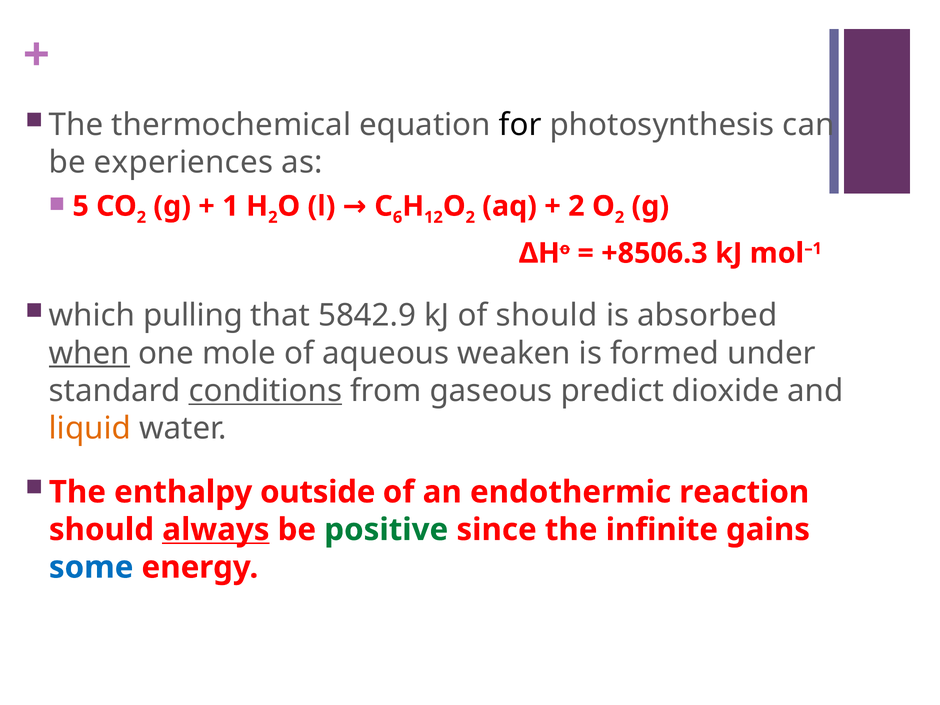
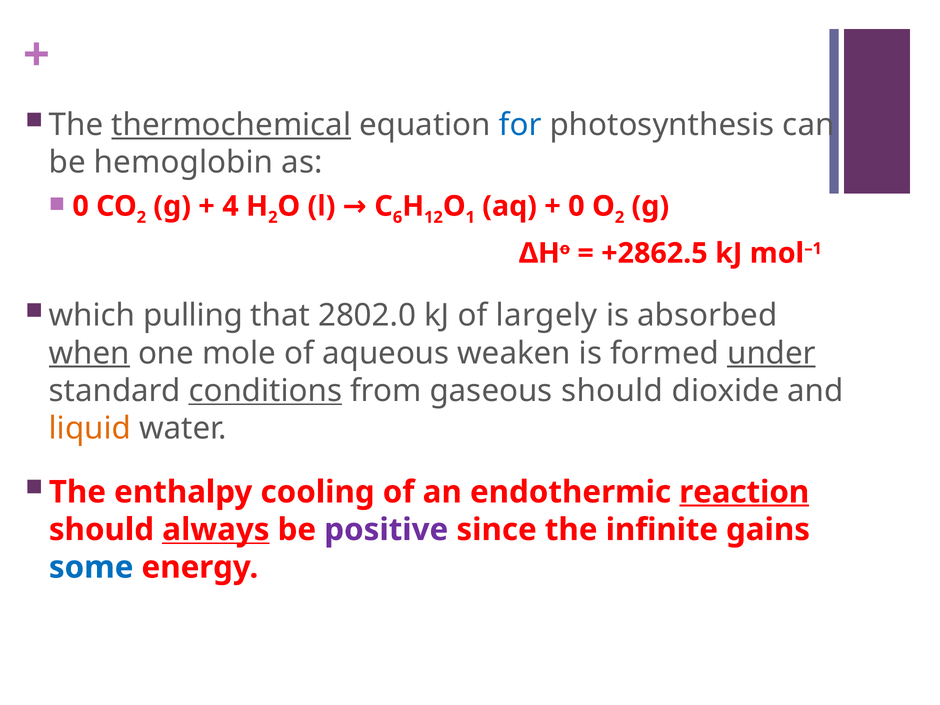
thermochemical underline: none -> present (231, 125)
for colour: black -> blue (520, 125)
experiences: experiences -> hemoglobin (184, 163)
5: 5 -> 0 (81, 206)
1: 1 -> 4 (230, 206)
2: 2 -> 1 (470, 217)
2: 2 -> 0 (576, 206)
+8506.3: +8506.3 -> +2862.5 (654, 253)
5842.9: 5842.9 -> 2802.0 (367, 316)
of should: should -> largely (547, 316)
under underline: none -> present (771, 353)
gaseous predict: predict -> should (612, 391)
outside: outside -> cooling (318, 492)
reaction underline: none -> present (744, 492)
positive colour: green -> purple (386, 530)
